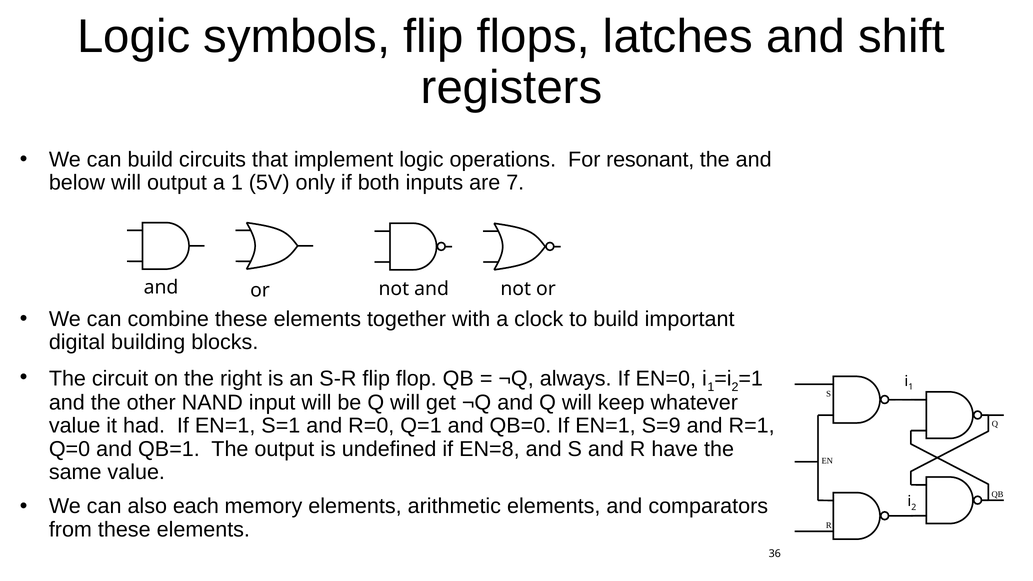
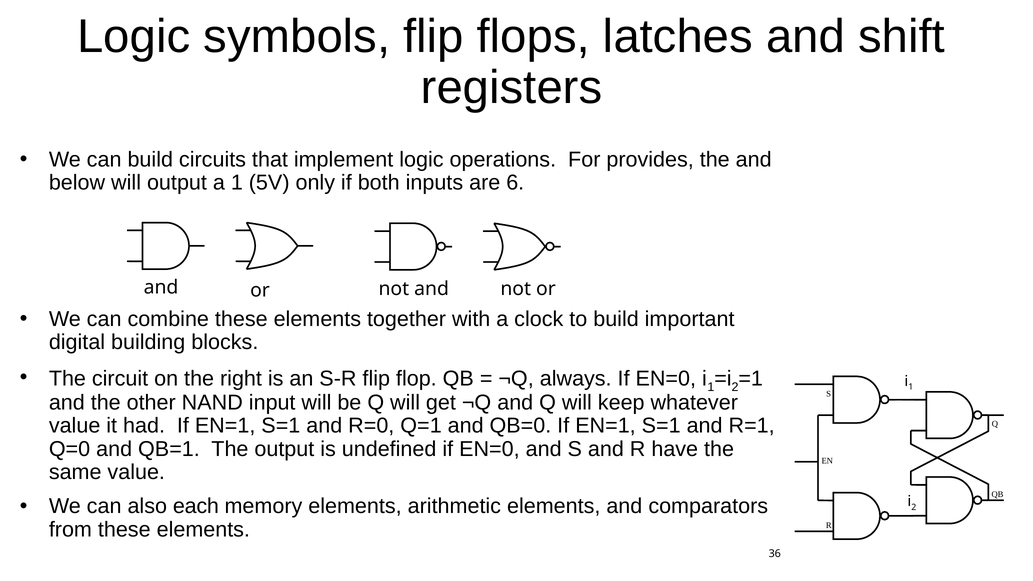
resonant: resonant -> provides (650, 160)
7: 7 -> 6 (515, 183)
QB=0 If EN=1 S=9: S=9 -> S=1 (661, 426)
undefined if EN=8: EN=8 -> EN=0 (489, 449)
